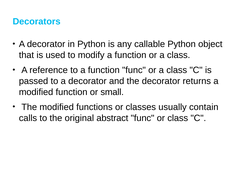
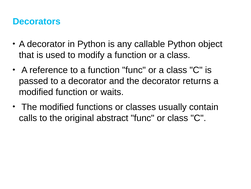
small: small -> waits (112, 92)
